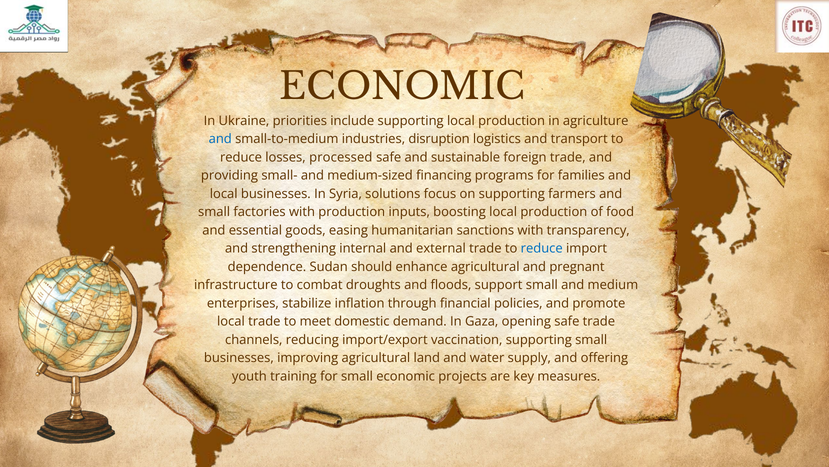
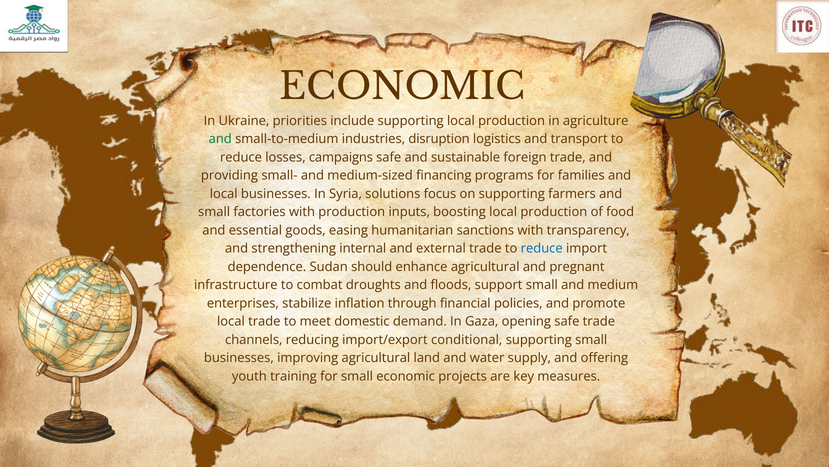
and colour: blue -> green (220, 139)
processed: processed -> campaigns (341, 157)
vaccination: vaccination -> conditional (467, 339)
